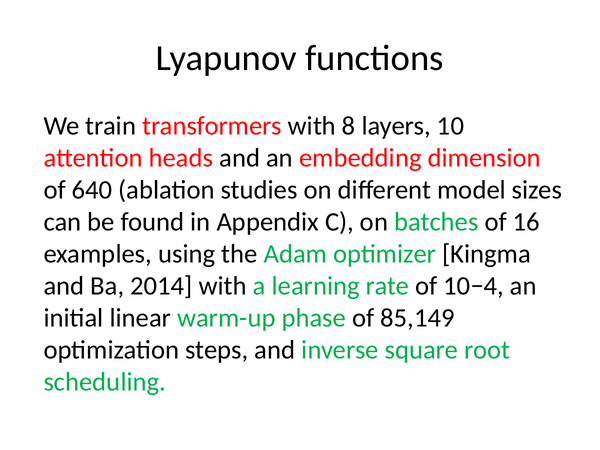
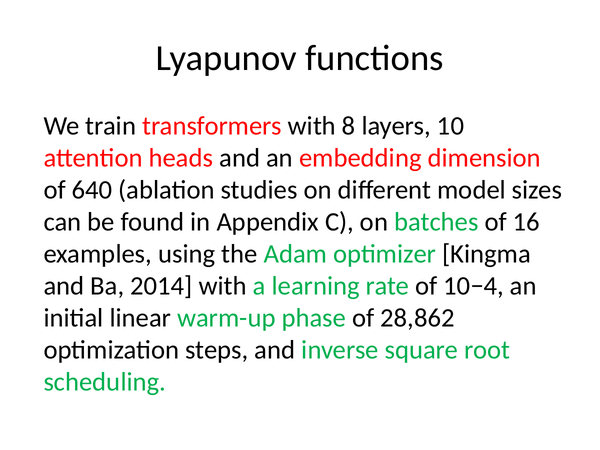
85,149: 85,149 -> 28,862 (418, 318)
